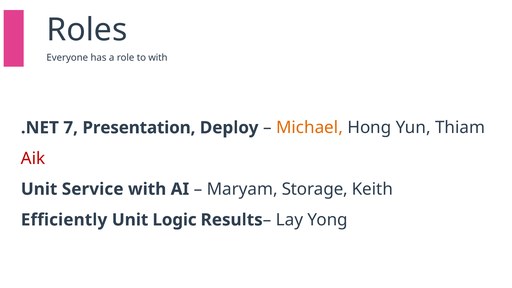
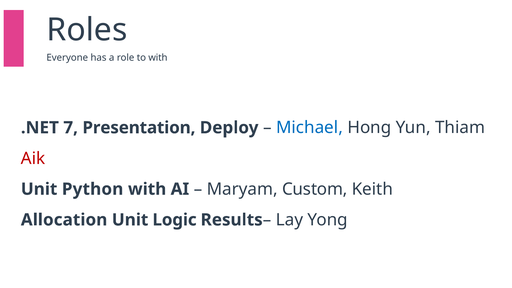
Michael colour: orange -> blue (309, 128)
Service: Service -> Python (93, 189)
Storage: Storage -> Custom (315, 189)
Efficiently: Efficiently -> Allocation (64, 220)
